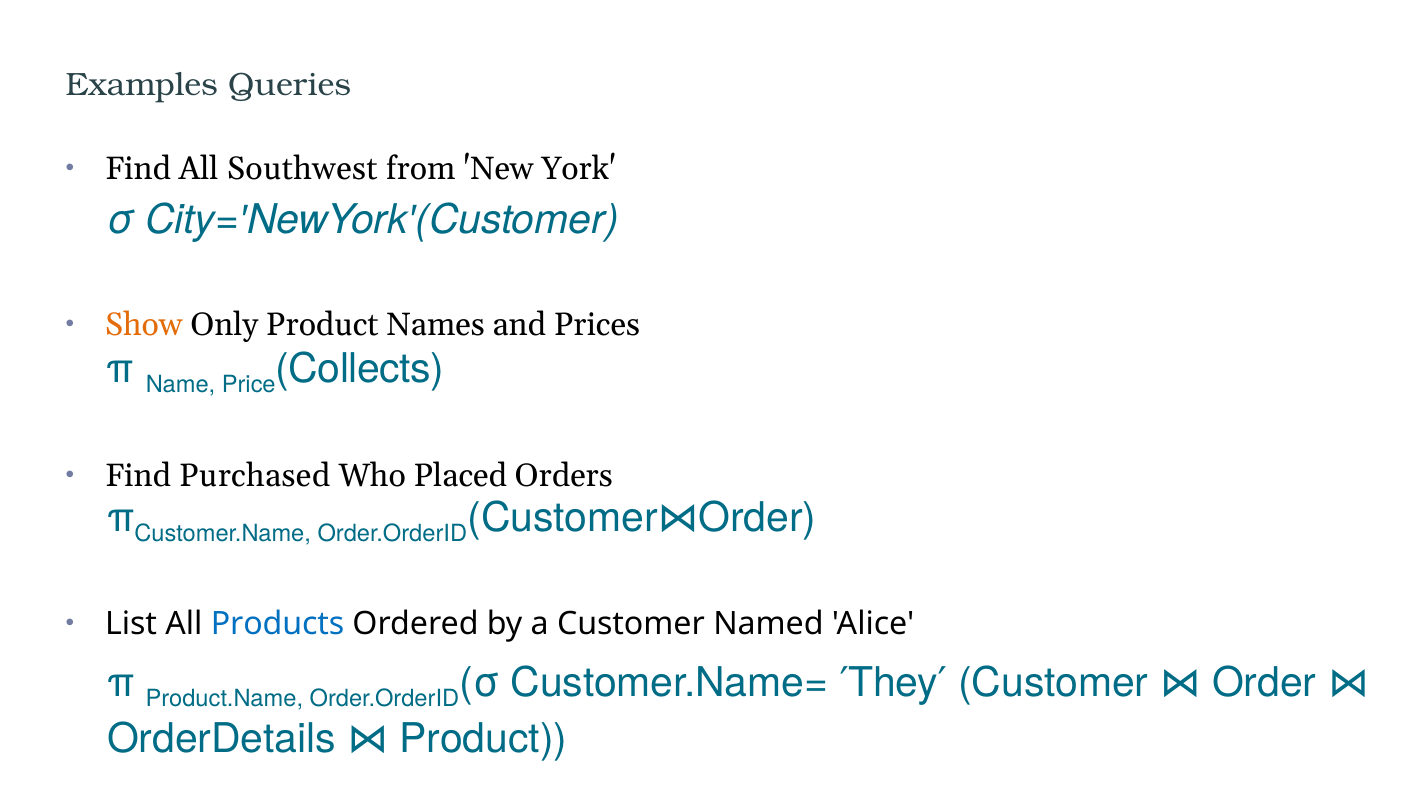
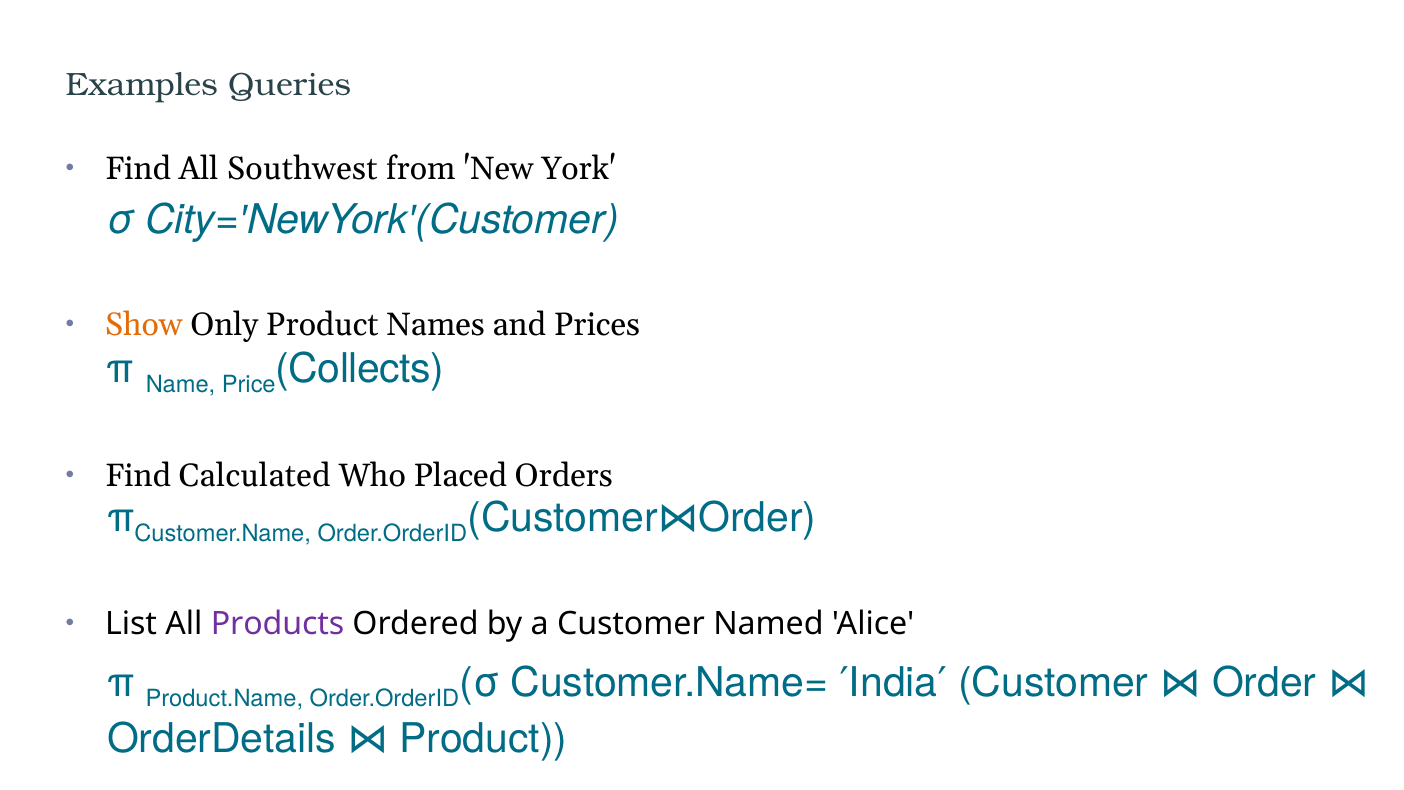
Purchased: Purchased -> Calculated (255, 475)
Products colour: blue -> purple (278, 624)
They: They -> India (893, 682)
